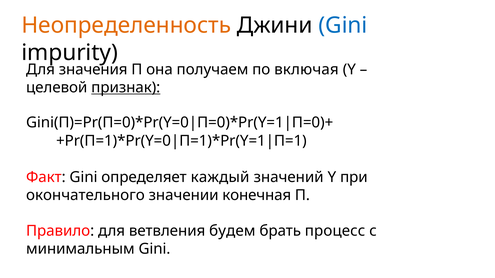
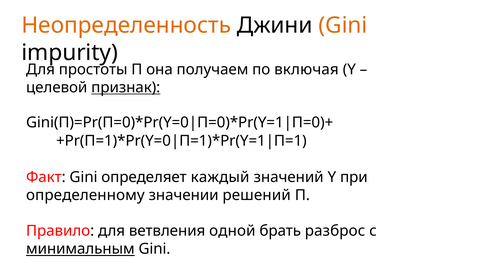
Gini colour: blue -> orange (343, 26)
значения: значения -> простоты (93, 70)
окончательного: окончательного -> определенному (85, 195)
конечная: конечная -> решений (257, 195)
будем: будем -> одной (232, 231)
процесс: процесс -> разброс (335, 231)
минимальным underline: none -> present (80, 249)
